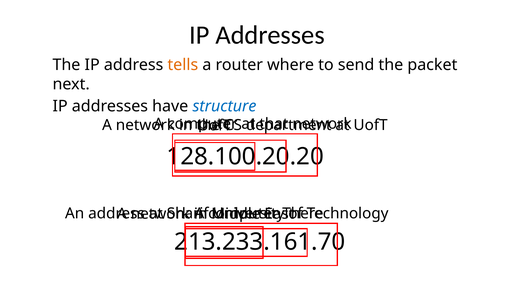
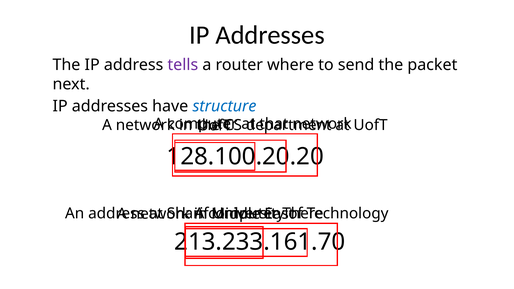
tells colour: orange -> purple (183, 65)
